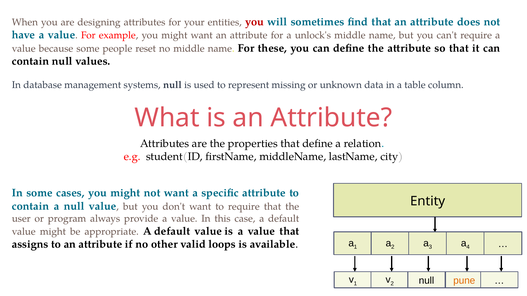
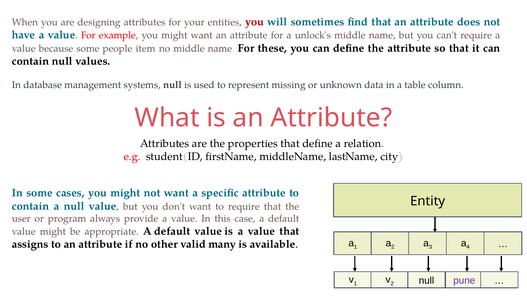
reset: reset -> item (146, 49)
loops: loops -> many (222, 245)
pune colour: orange -> purple (464, 281)
